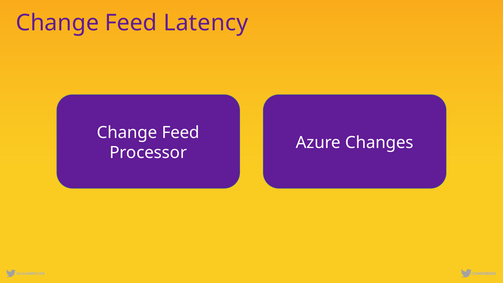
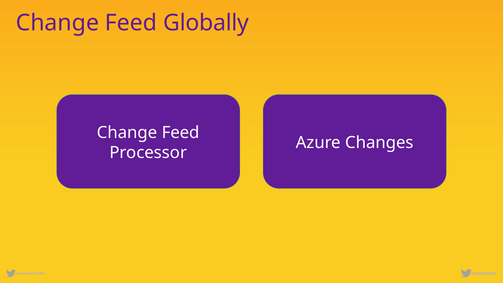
Latency: Latency -> Globally (206, 23)
